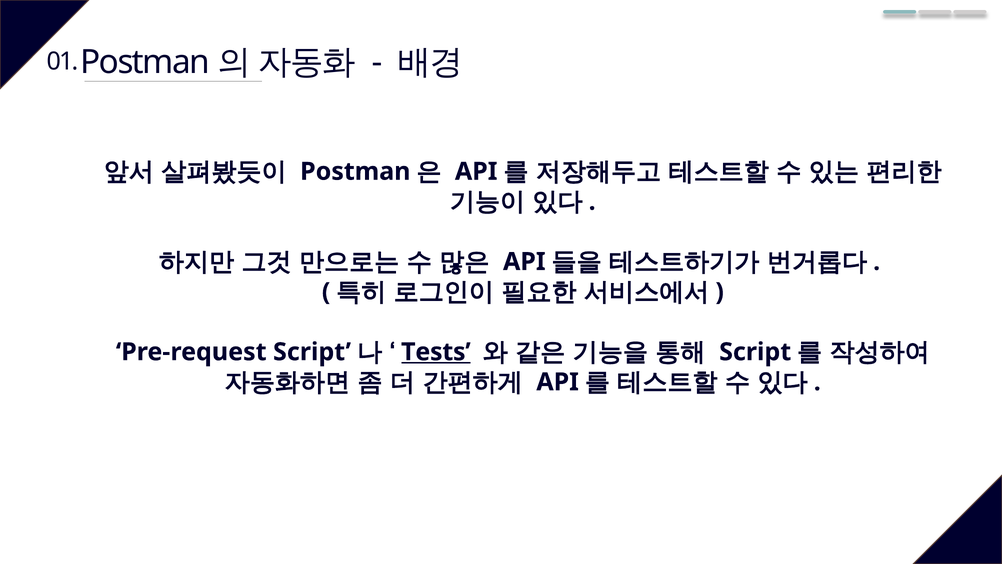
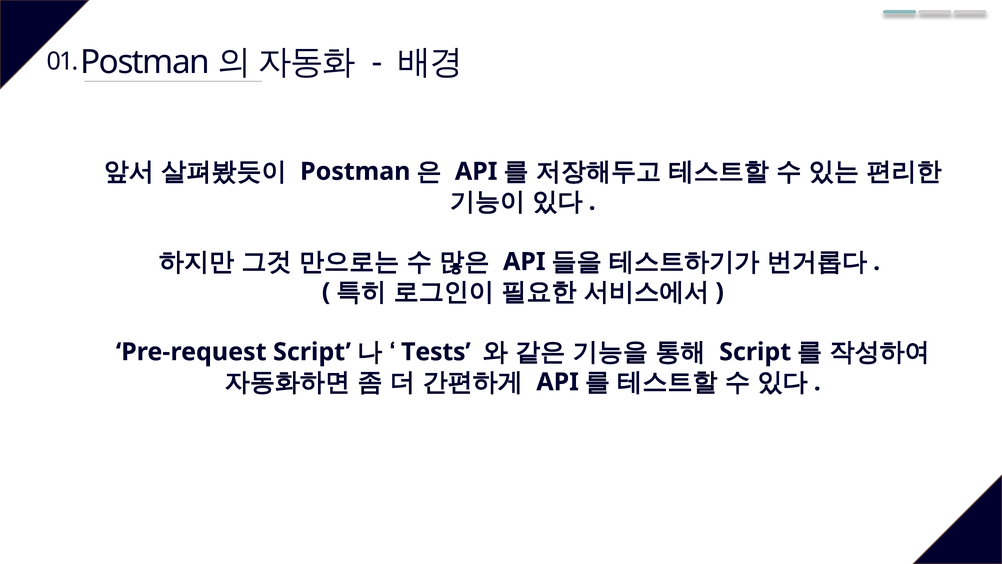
Tests underline: present -> none (436, 352)
